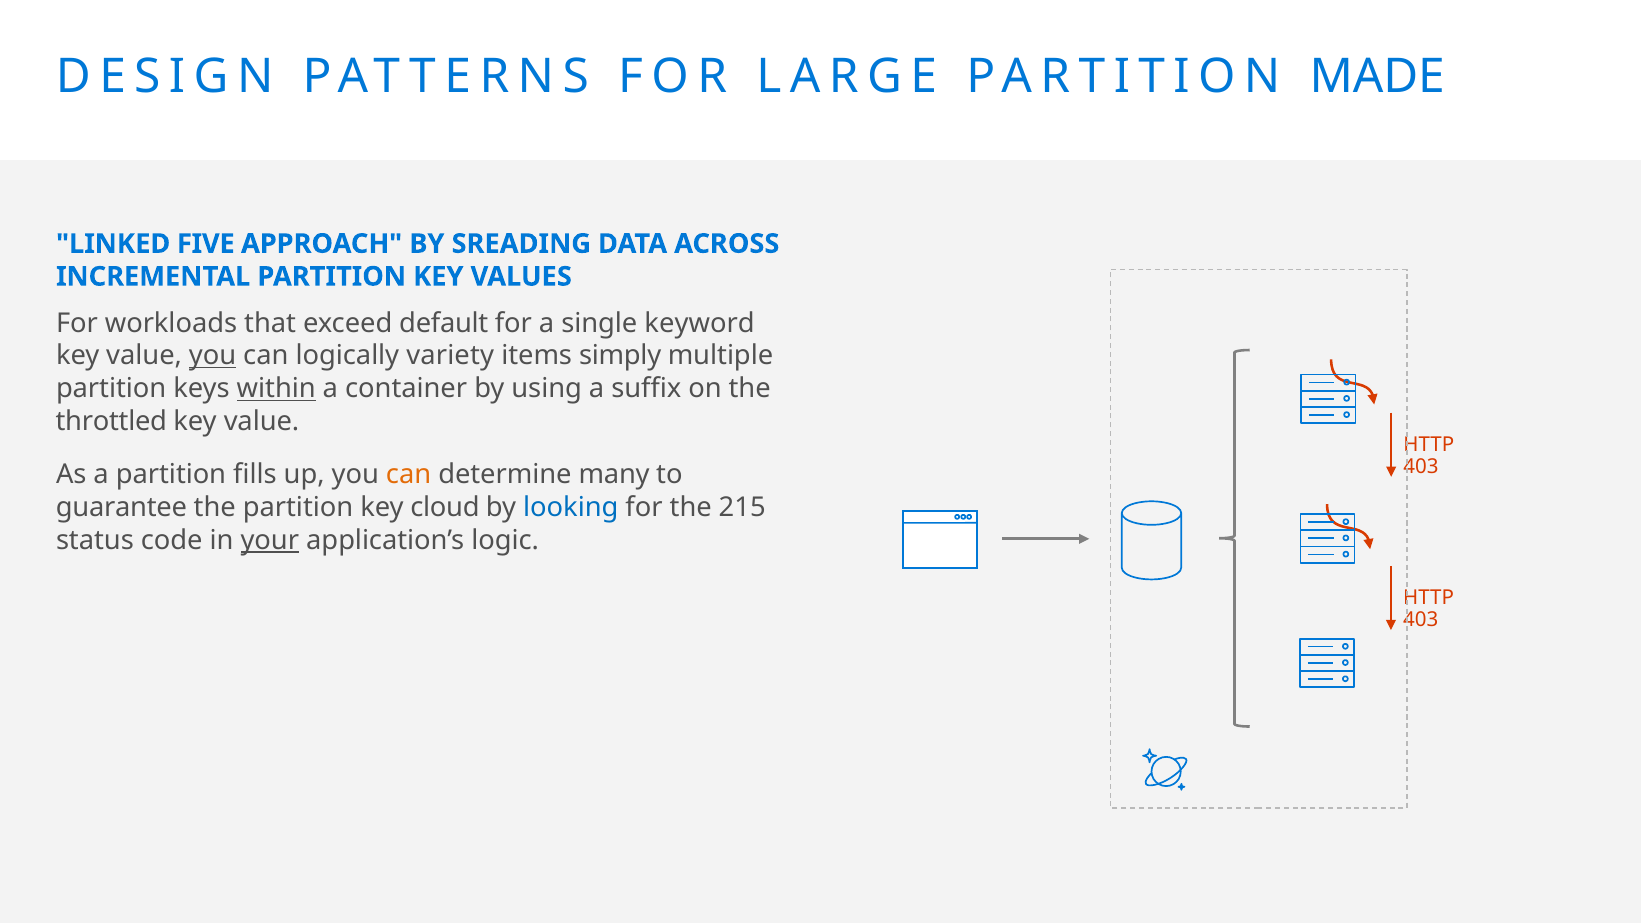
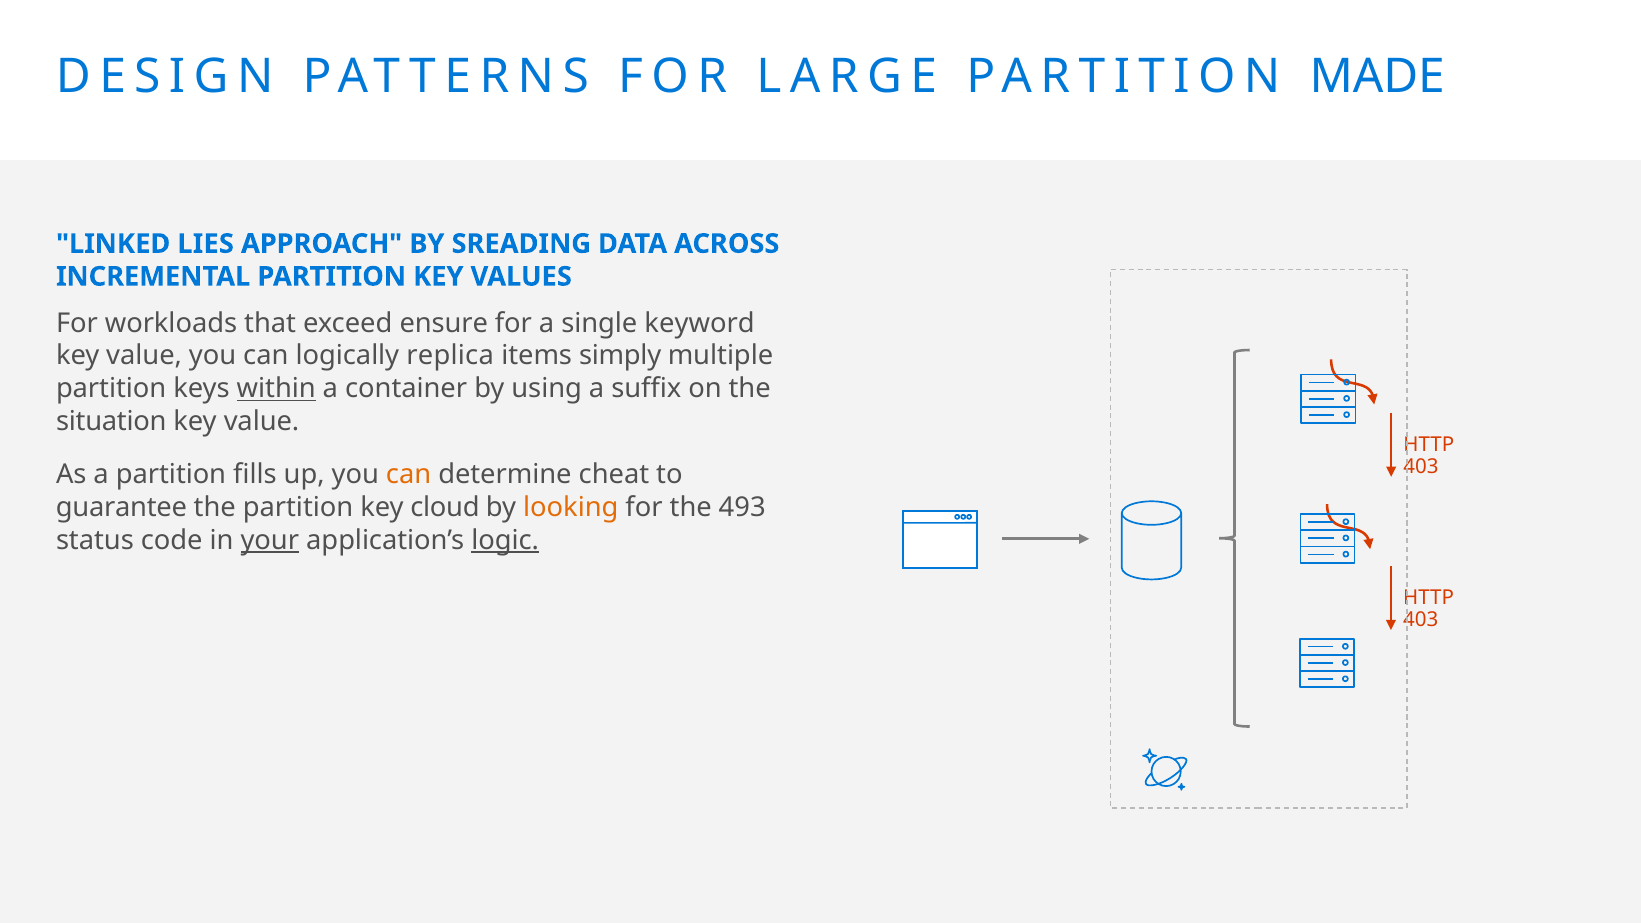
FIVE: FIVE -> LIES (206, 244)
default: default -> ensure (444, 323)
you underline: present -> none (213, 356)
variety: variety -> replica (450, 356)
throttled: throttled -> situation (111, 421)
many: many -> cheat (614, 475)
looking colour: blue -> orange (571, 508)
215: 215 -> 493 (742, 508)
logic underline: none -> present (505, 540)
